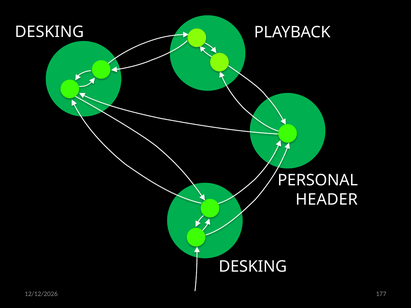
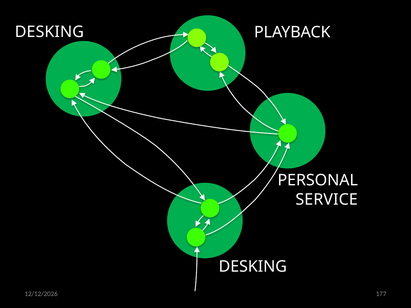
HEADER: HEADER -> SERVICE (327, 200)
